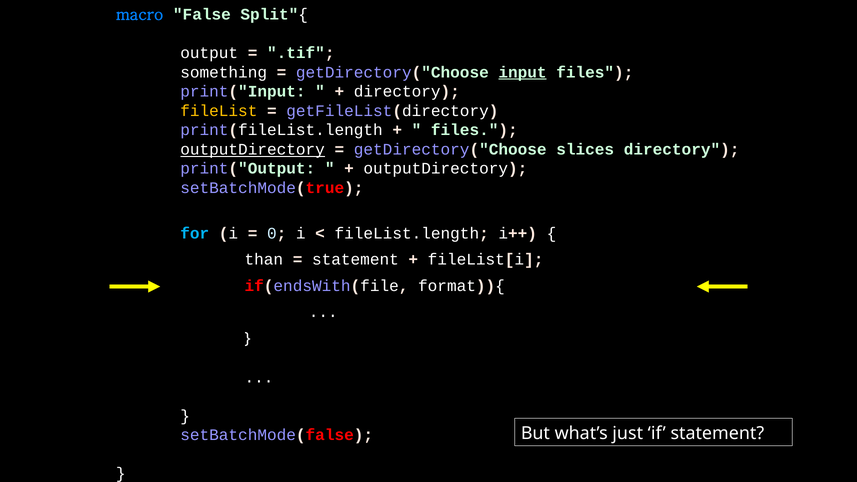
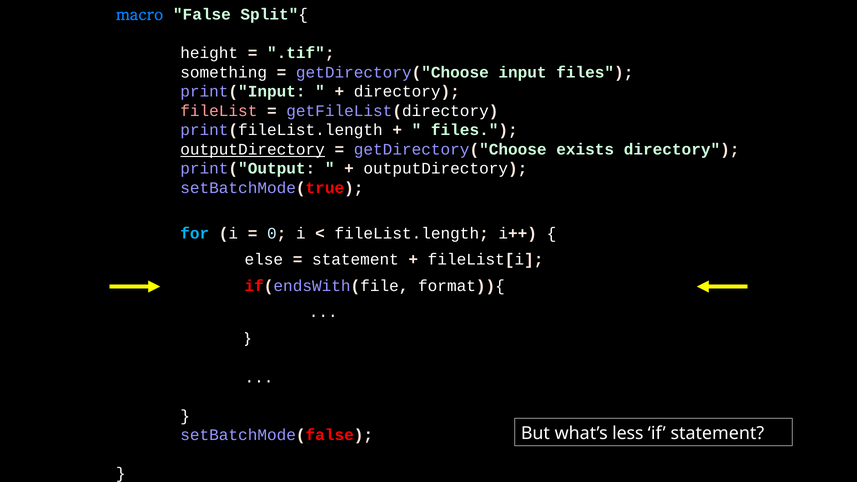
output: output -> height (209, 53)
input underline: present -> none (523, 72)
fileList colour: yellow -> pink (219, 111)
slices: slices -> exists (585, 149)
than: than -> else (264, 260)
just: just -> less (628, 433)
